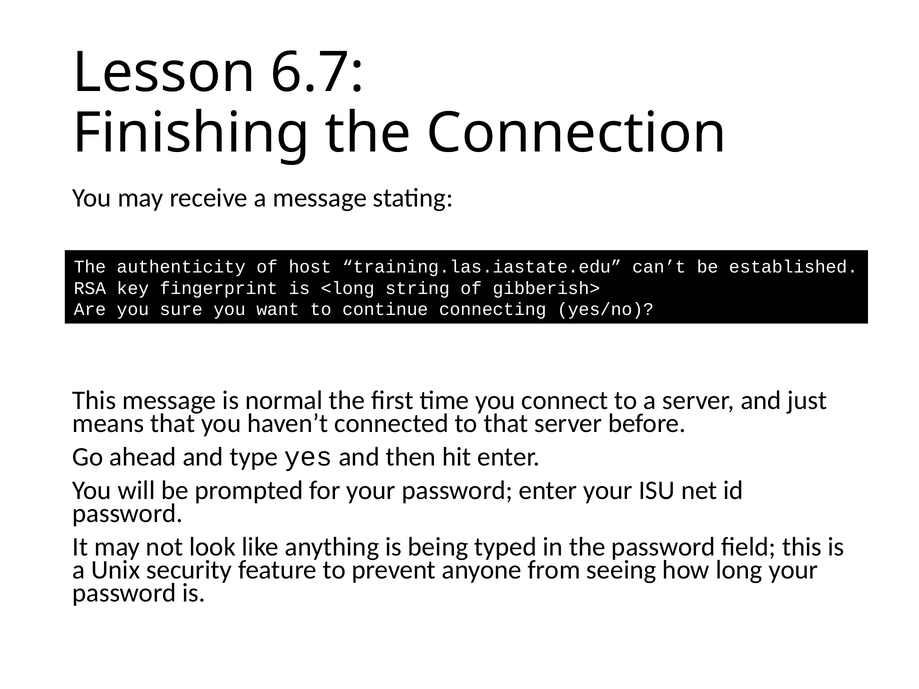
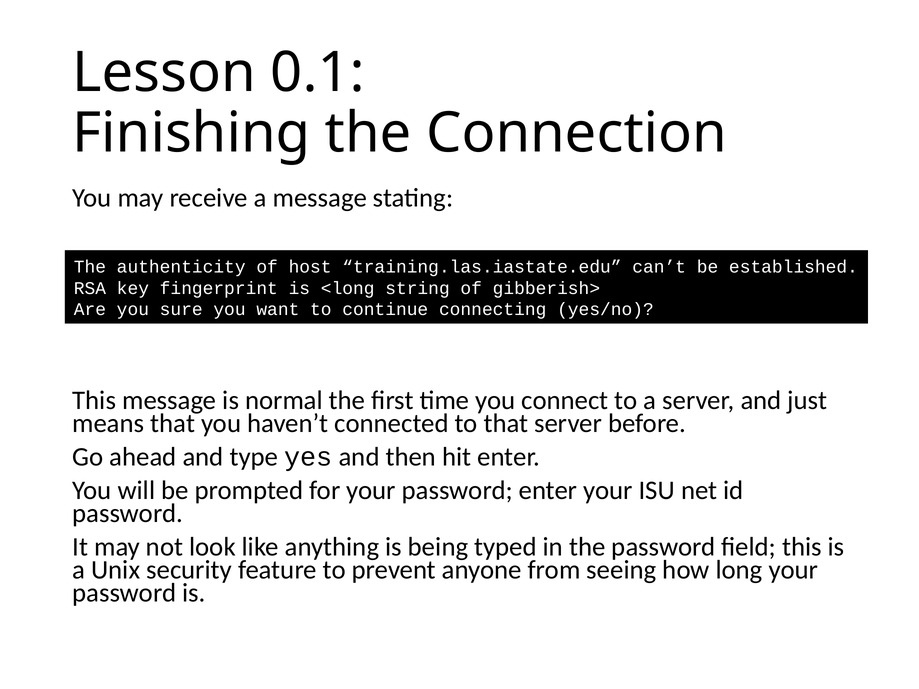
6.7: 6.7 -> 0.1 (318, 73)
